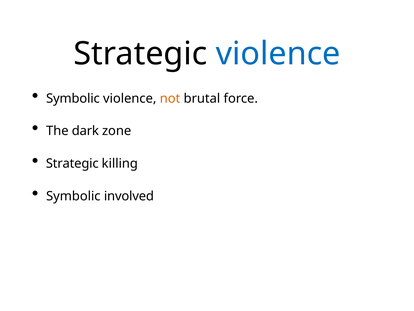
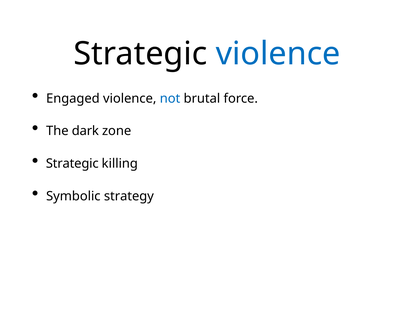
Symbolic: Symbolic -> Engaged (73, 98)
not colour: orange -> blue (170, 98)
involved: involved -> strategy (129, 196)
